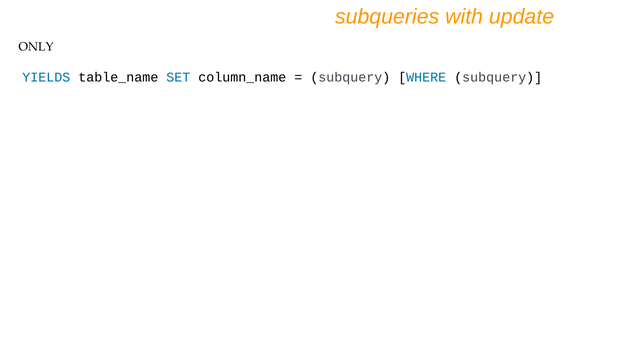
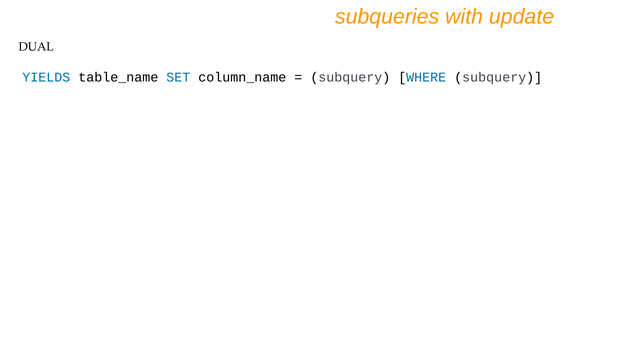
ONLY: ONLY -> DUAL (36, 47)
